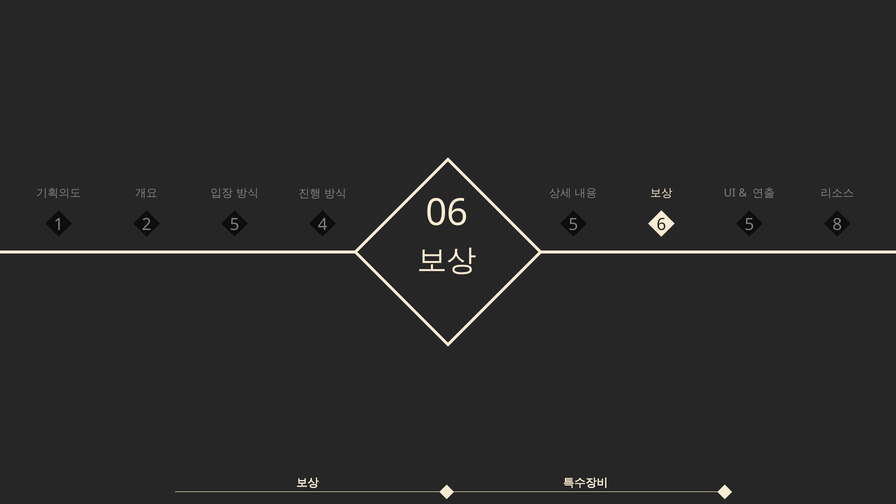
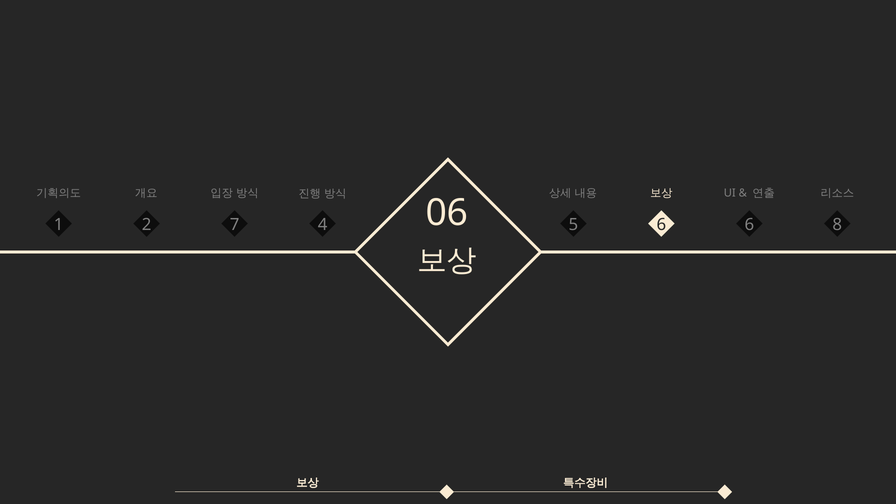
06 5: 5 -> 6 (749, 225)
2 5: 5 -> 7 (235, 225)
